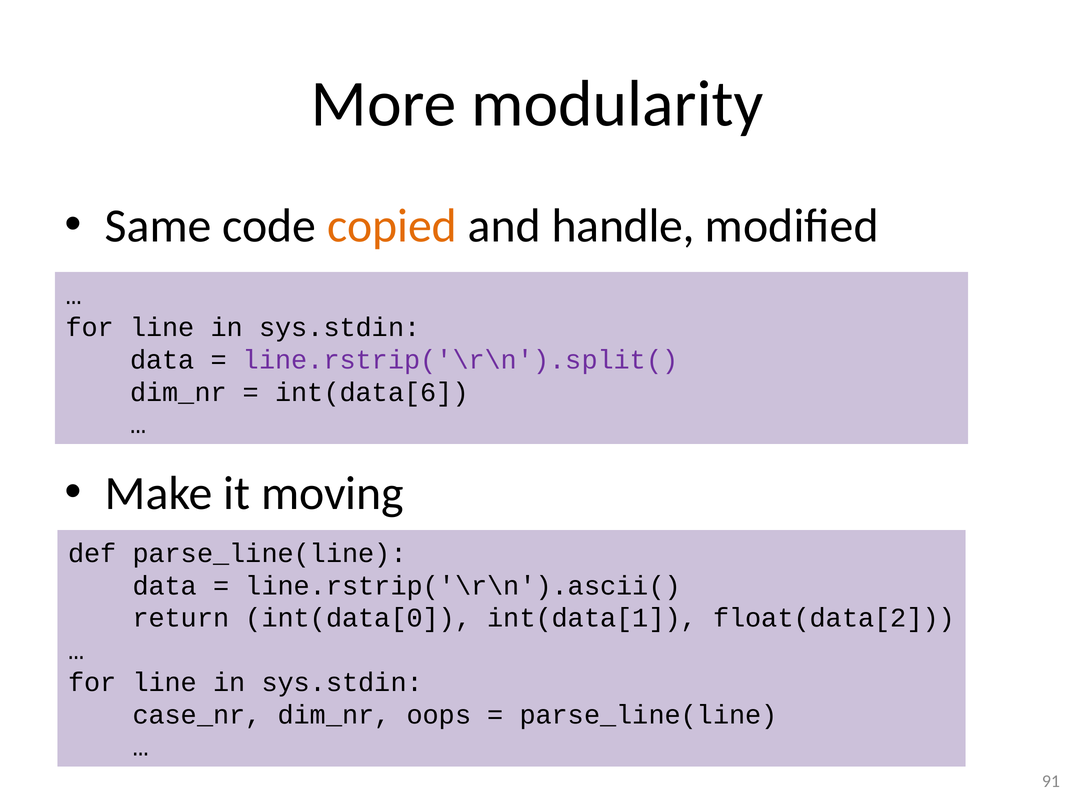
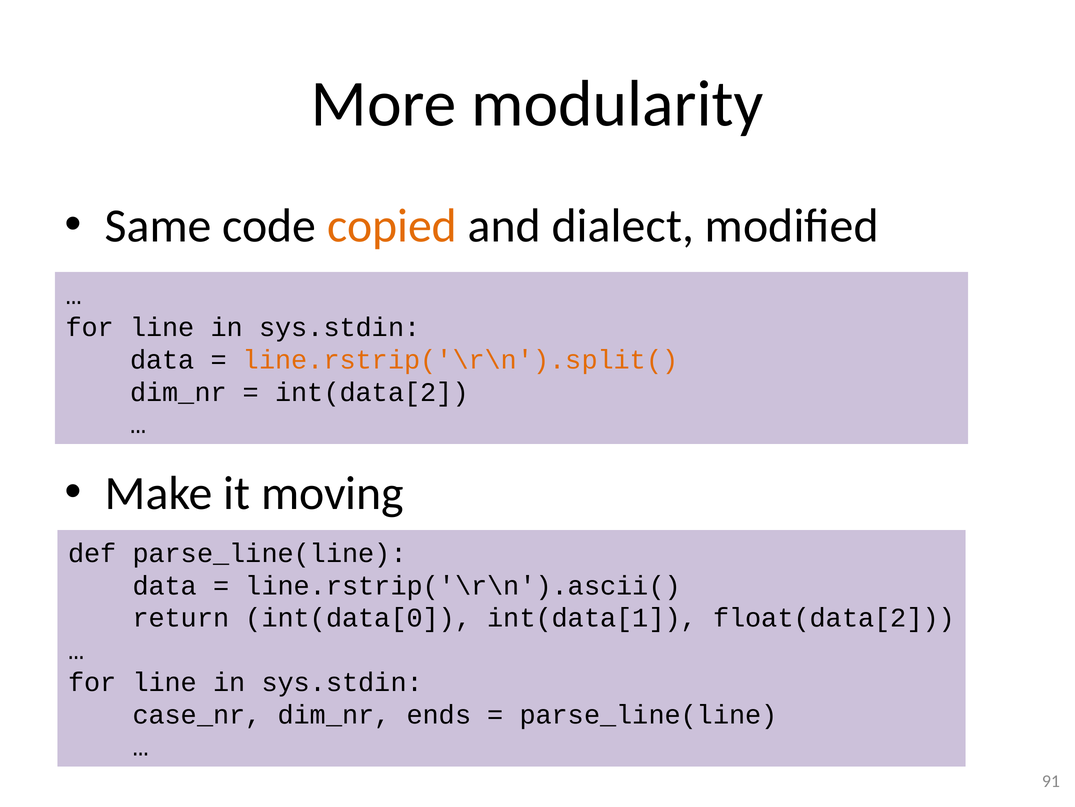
handle: handle -> dialect (623, 226)
line.rstrip('\r\n').split( colour: purple -> orange (461, 360)
int(data[6: int(data[6 -> int(data[2 (372, 392)
oops: oops -> ends (439, 714)
